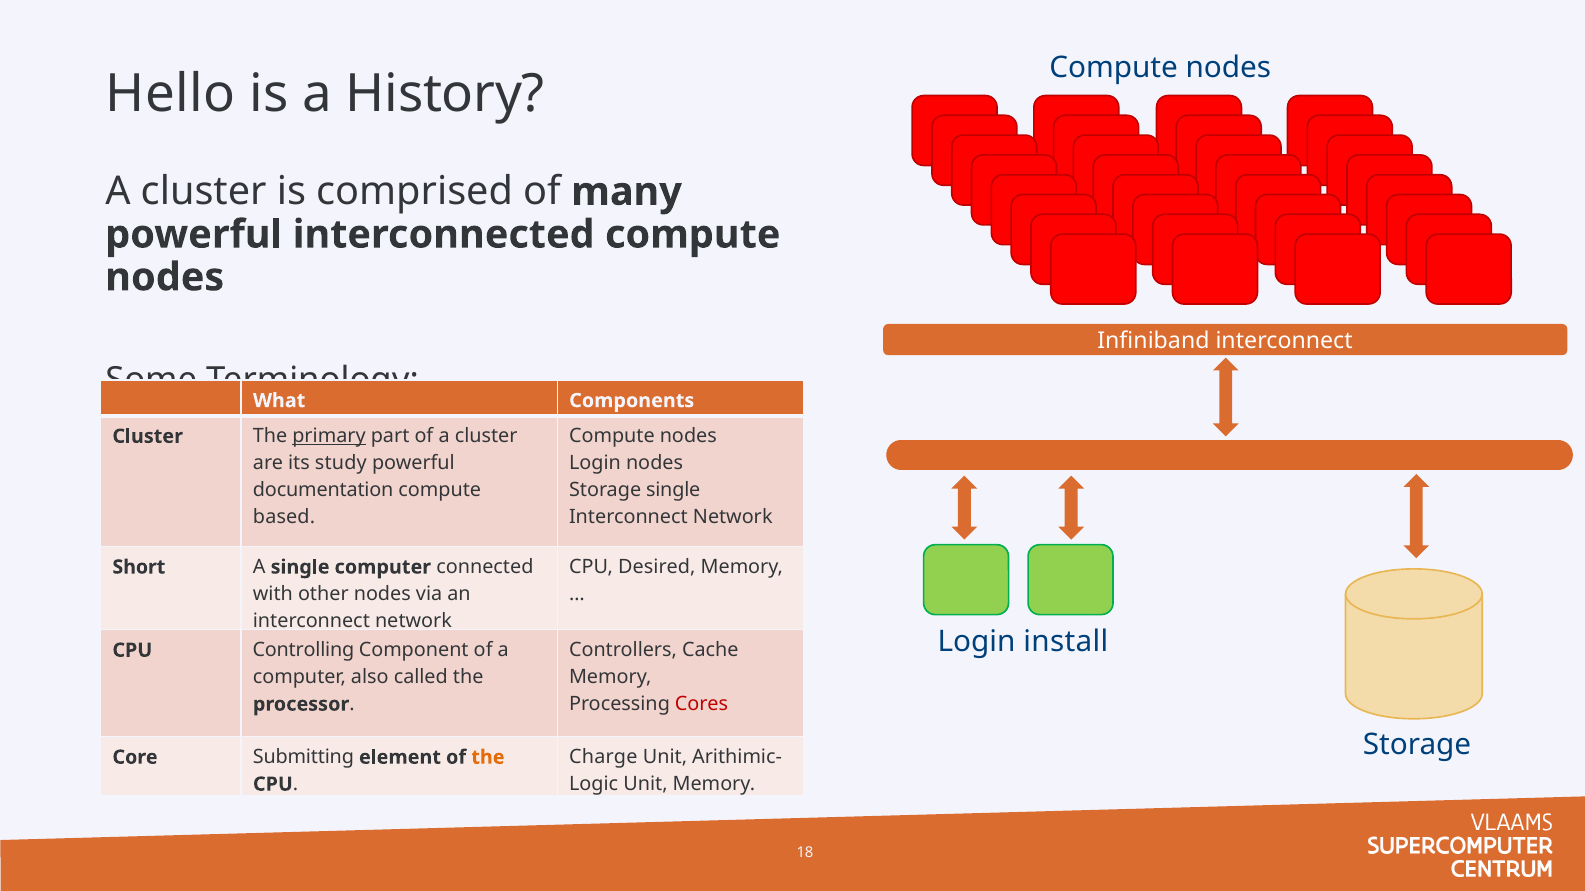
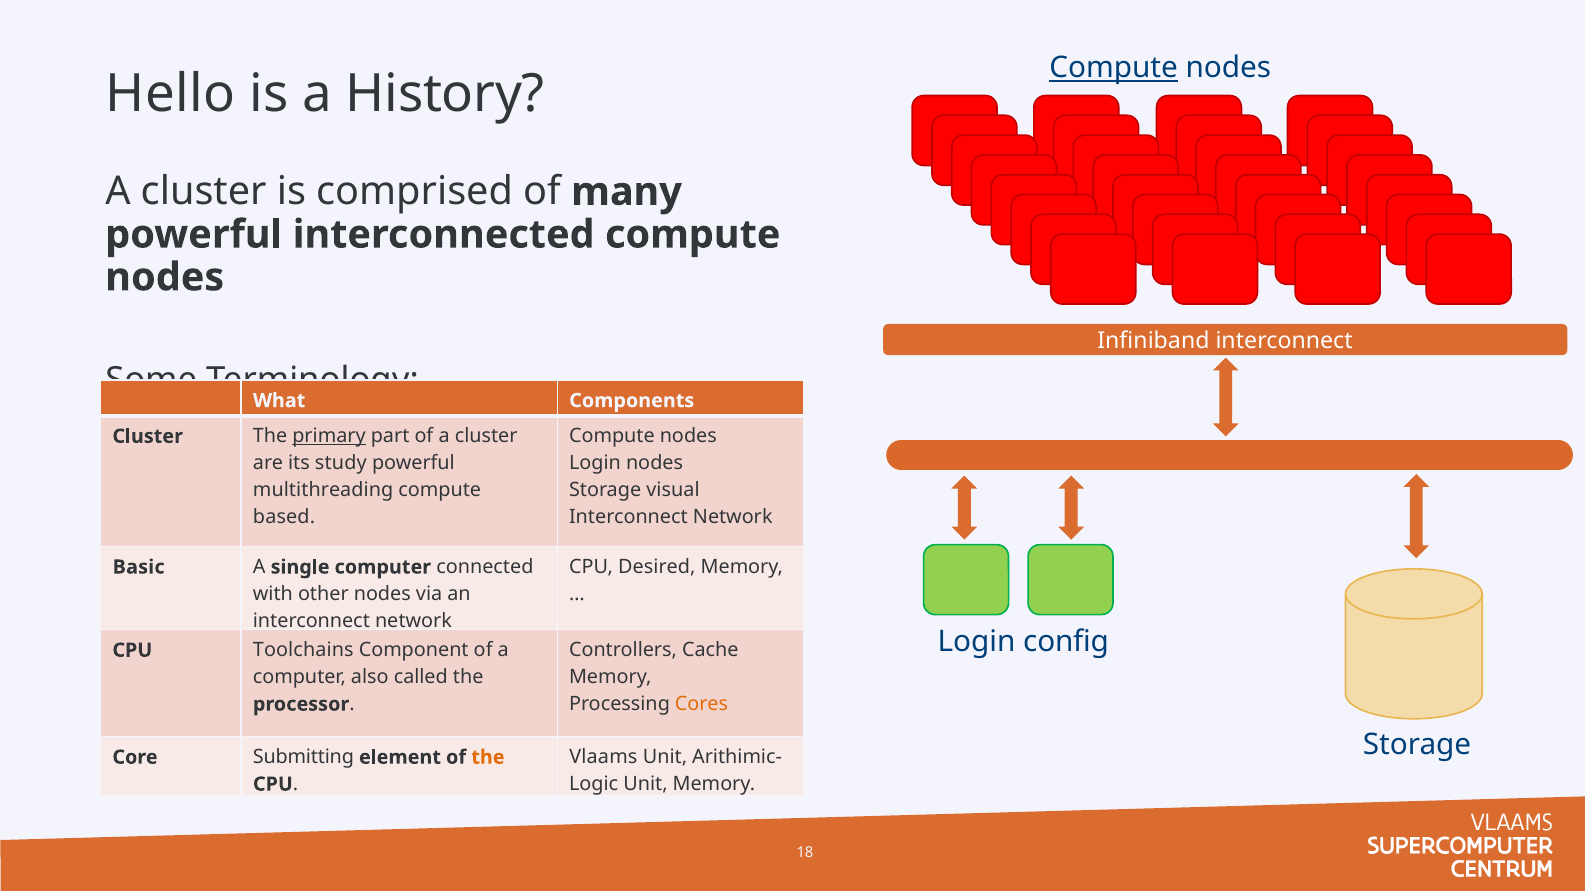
Compute underline: none -> present (1114, 68)
documentation: documentation -> multithreading (323, 490)
Storage single: single -> visual (673, 490)
Short: Short -> Basic (139, 567)
install: install -> config (1066, 643)
Controlling: Controlling -> Toolchains (303, 651)
Cores colour: red -> orange (701, 705)
Charge: Charge -> Vlaams (603, 758)
